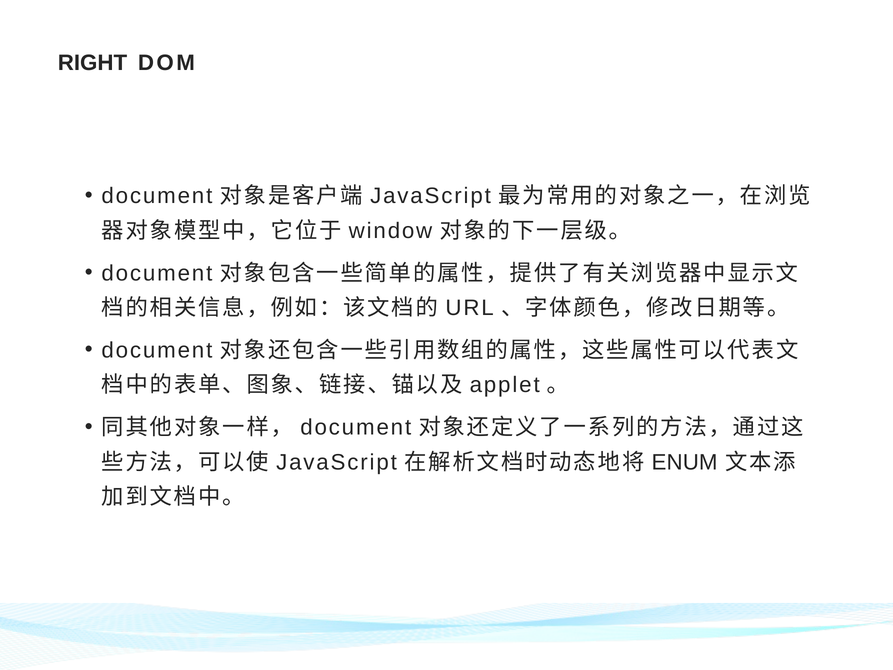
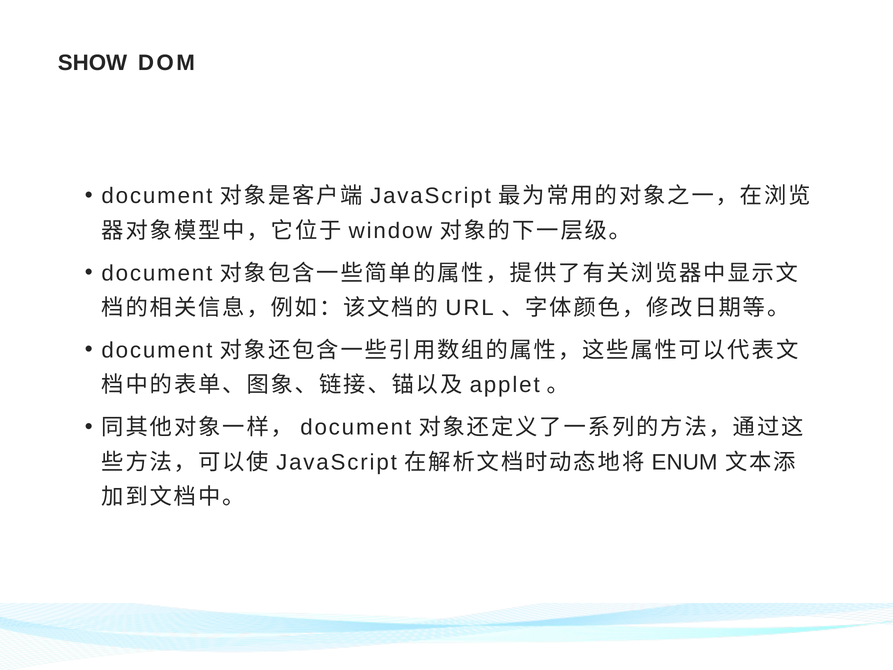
RIGHT: RIGHT -> SHOW (93, 63)
